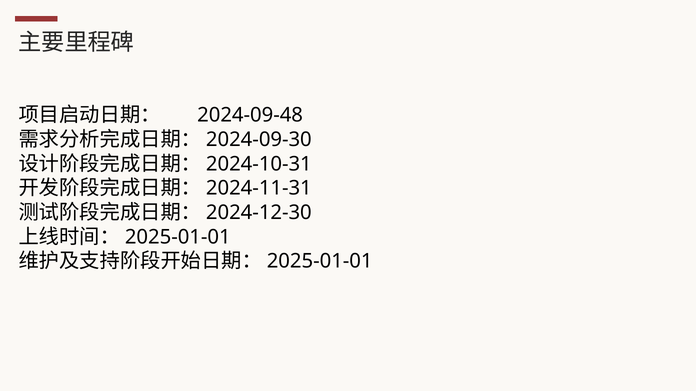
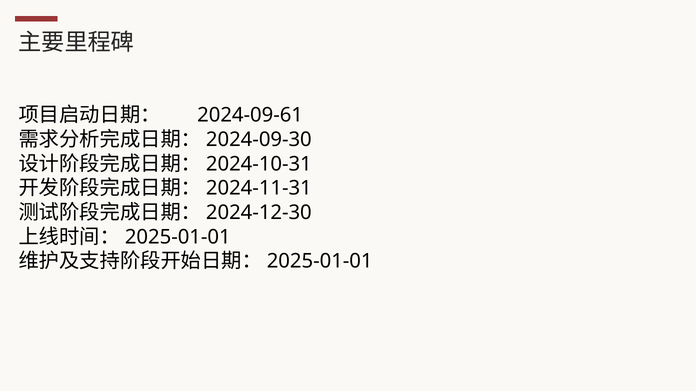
2024-09-48: 2024-09-48 -> 2024-09-61 (250, 115)
